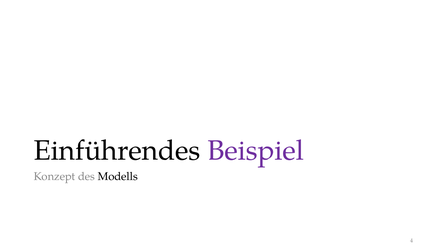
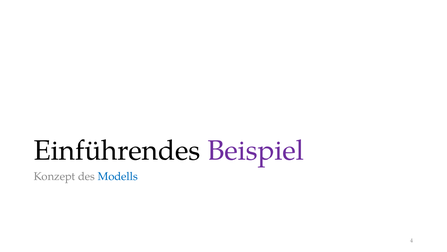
Modells colour: black -> blue (118, 176)
